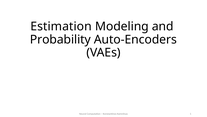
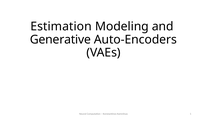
Probability: Probability -> Generative (60, 39)
